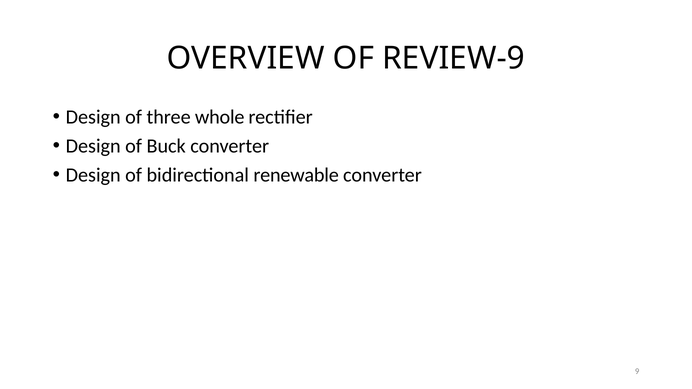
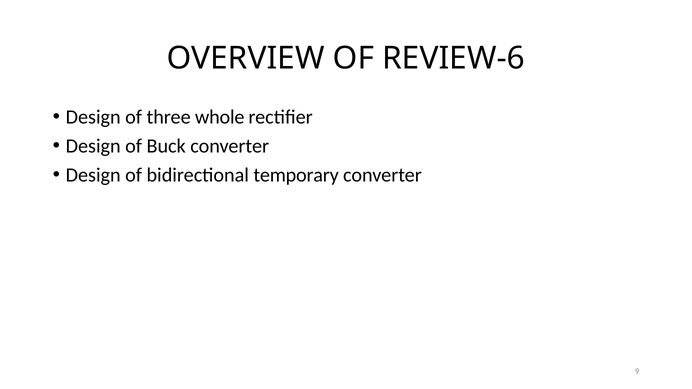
REVIEW-9: REVIEW-9 -> REVIEW-6 (454, 58)
renewable: renewable -> temporary (296, 175)
